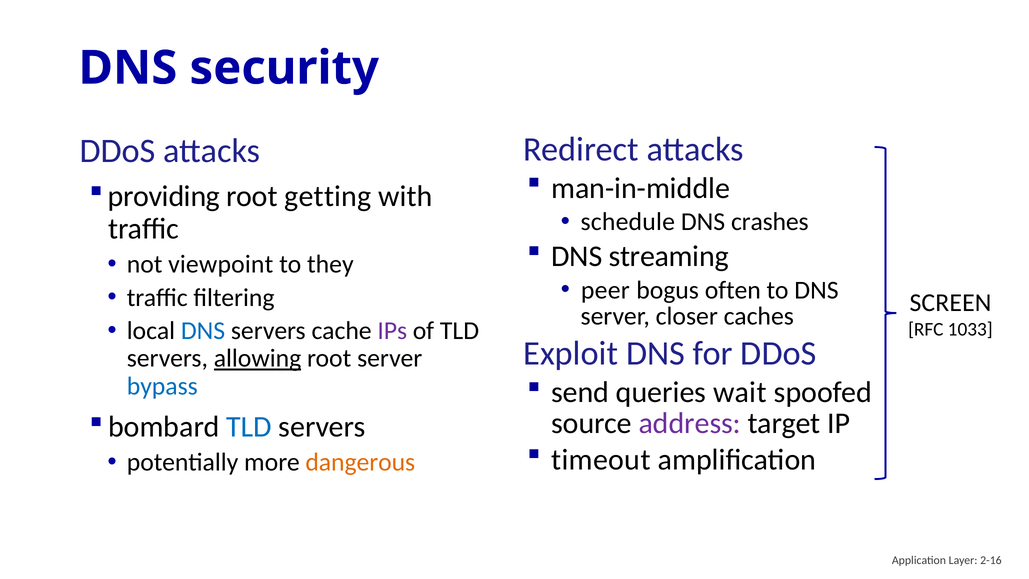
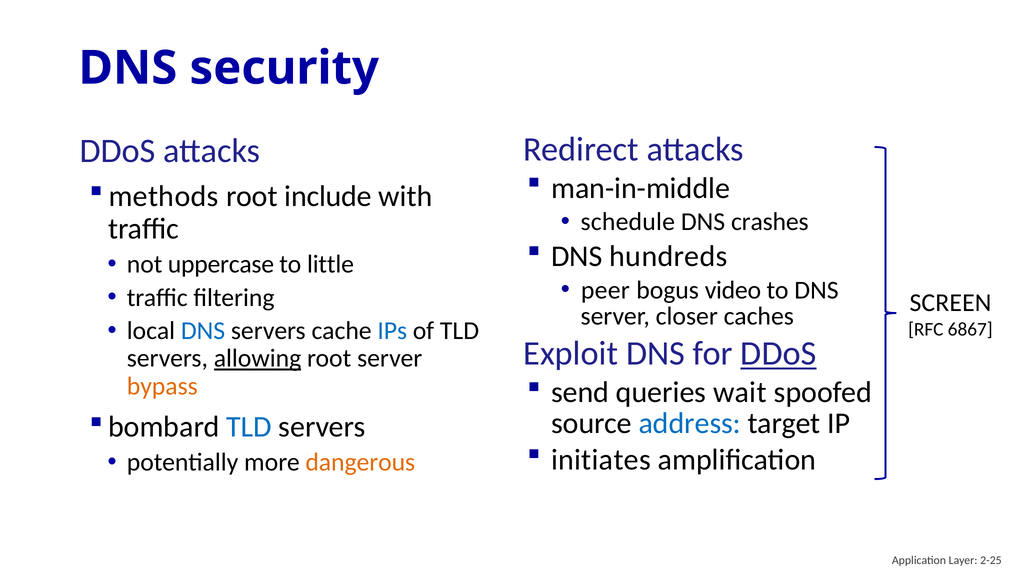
providing: providing -> methods (164, 196)
getting: getting -> include (328, 196)
streaming: streaming -> hundreds (668, 256)
viewpoint: viewpoint -> uppercase (221, 264)
they: they -> little (330, 264)
often: often -> video (733, 290)
IPs colour: purple -> blue (392, 331)
1033: 1033 -> 6867 (970, 329)
DDoS underline: none -> present (778, 353)
bypass colour: blue -> orange (162, 386)
address colour: purple -> blue (690, 423)
timeout: timeout -> initiates (601, 460)
2-16: 2-16 -> 2-25 (991, 560)
